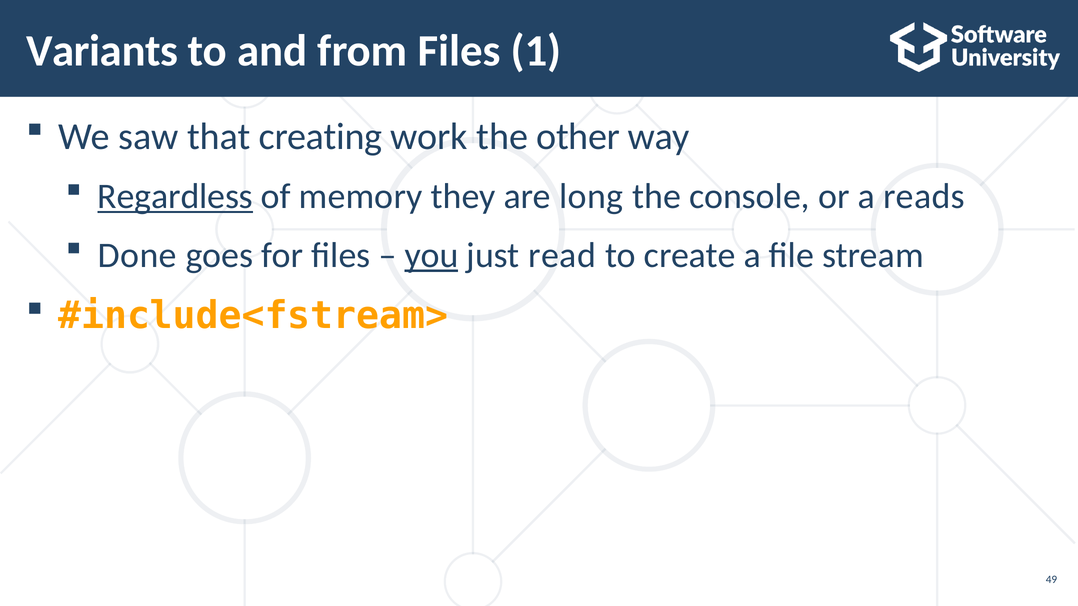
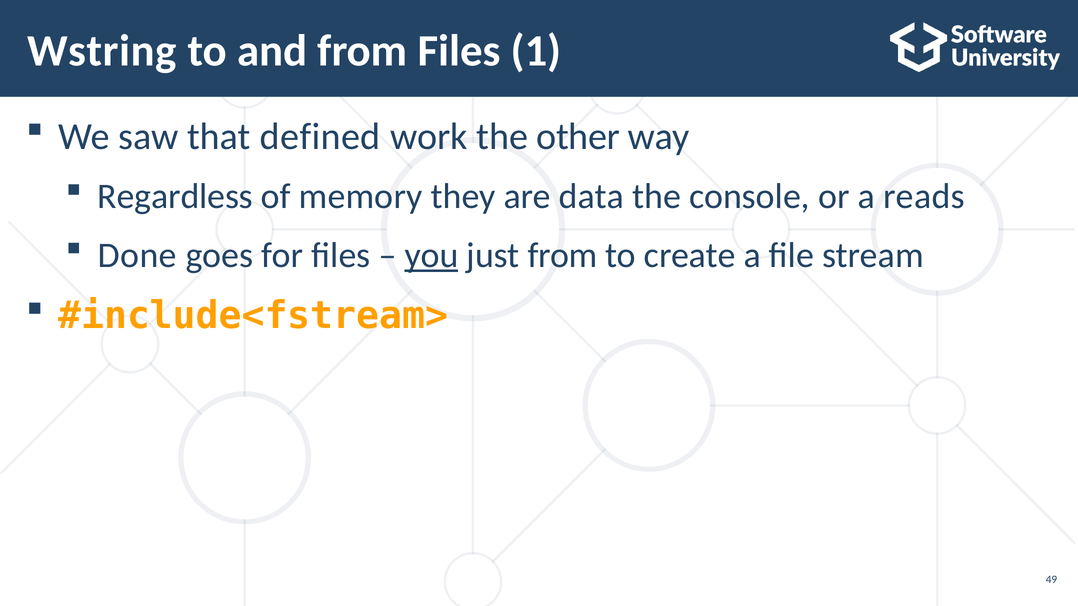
Variants: Variants -> Wstring (102, 51)
creating: creating -> defined (320, 137)
Regardless underline: present -> none (175, 197)
long: long -> data (592, 197)
just read: read -> from (563, 256)
